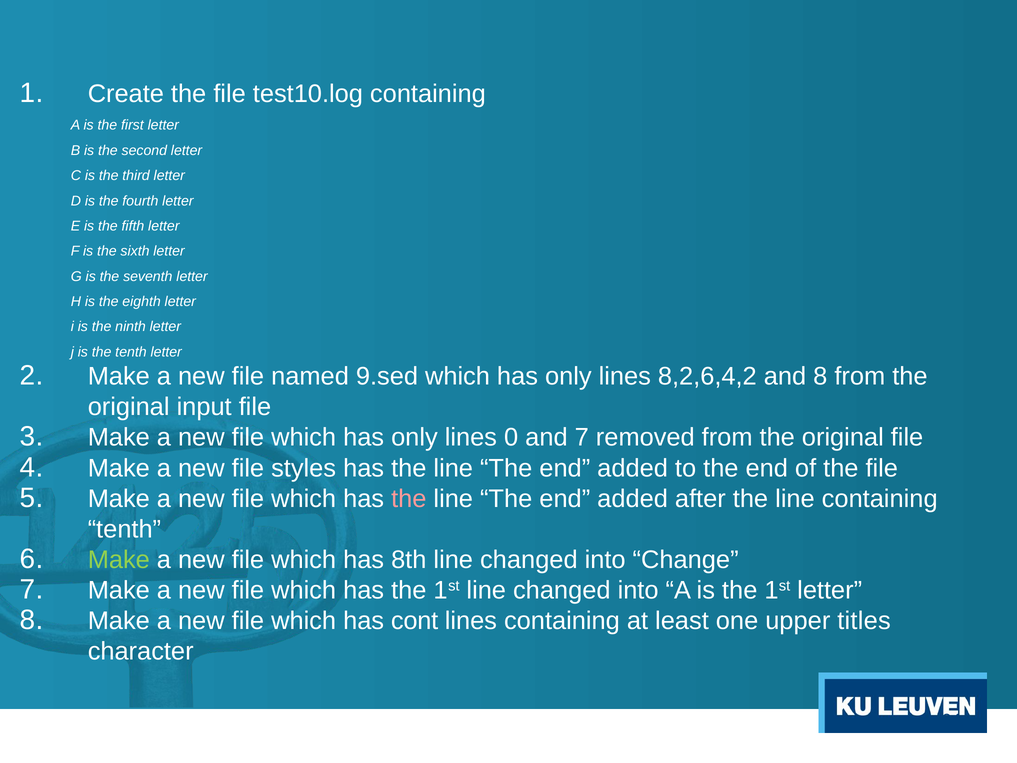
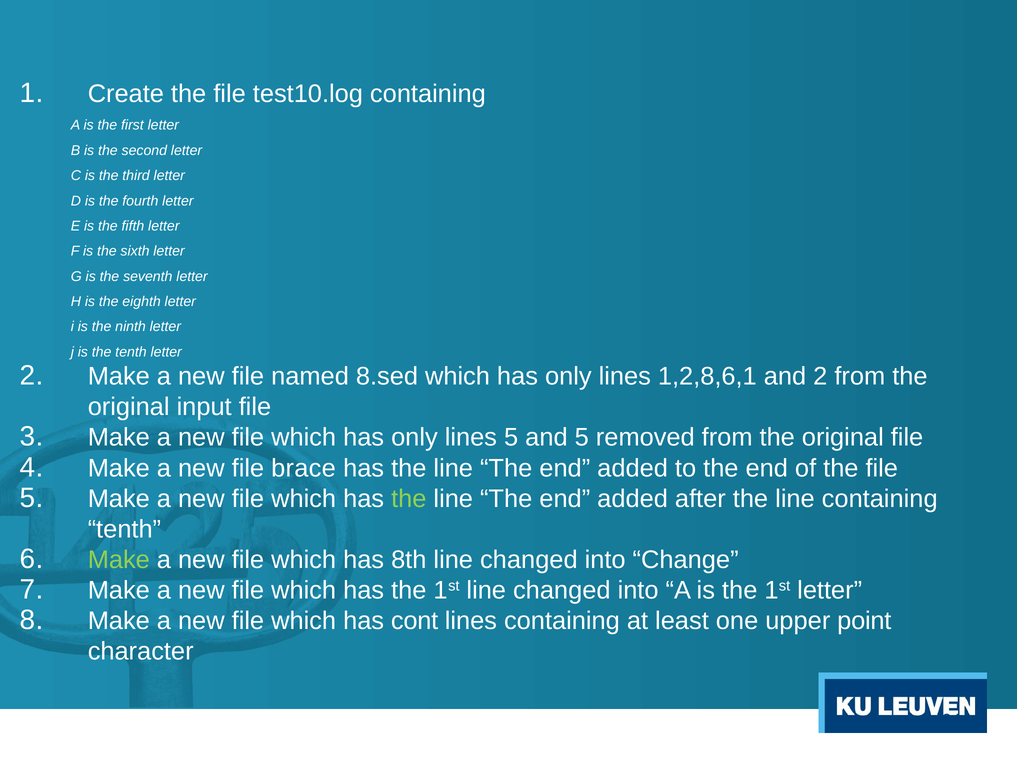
9.sed: 9.sed -> 8.sed (387, 376)
8,2,6,4,2: 8,2,6,4,2 -> 1,2,8,6,1 (707, 376)
and 8: 8 -> 2 (820, 376)
lines 0: 0 -> 5 (511, 437)
and 7: 7 -> 5 (582, 437)
styles: styles -> brace (303, 468)
the colour: pink -> light green (409, 498)
titles: titles -> point (864, 621)
